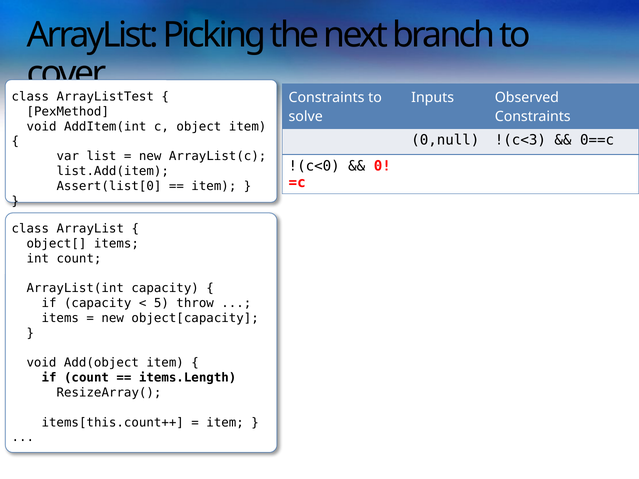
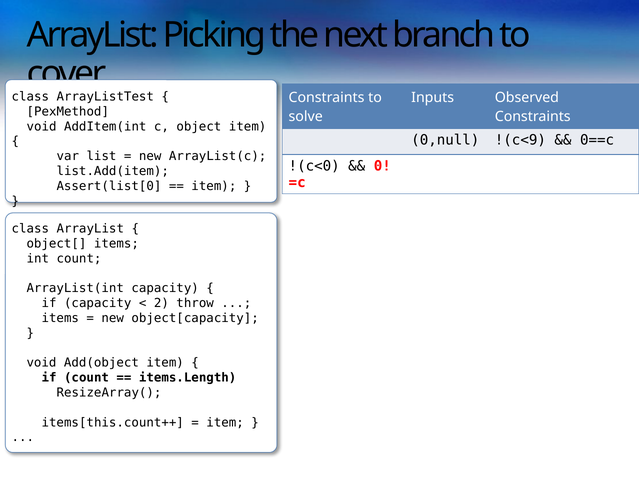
!(c<3: !(c<3 -> !(c<9 (520, 140)
5: 5 -> 2 (161, 303)
